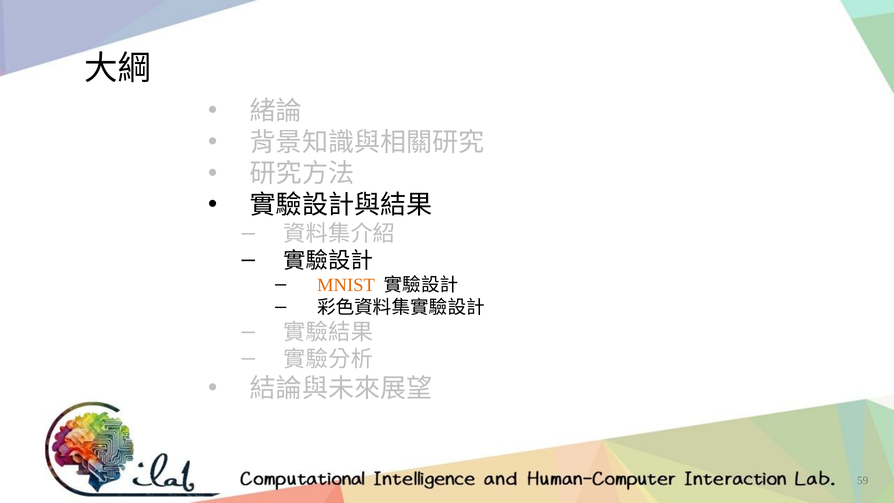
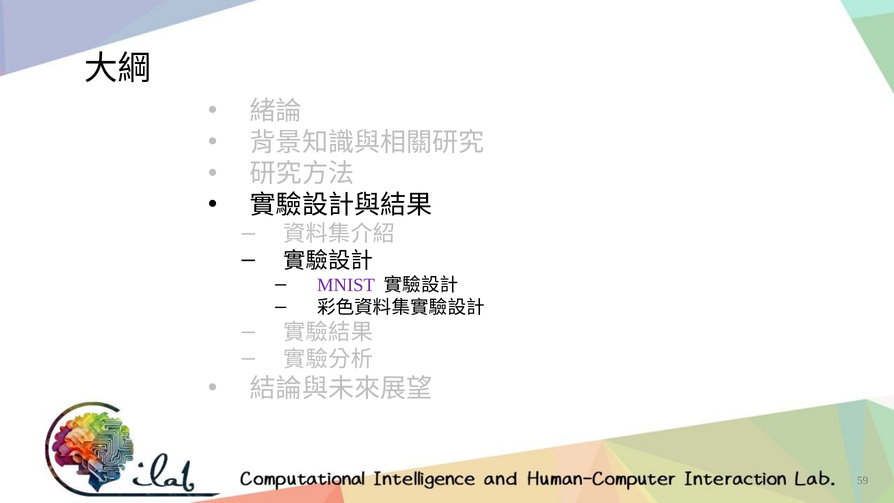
MNIST colour: orange -> purple (346, 285)
